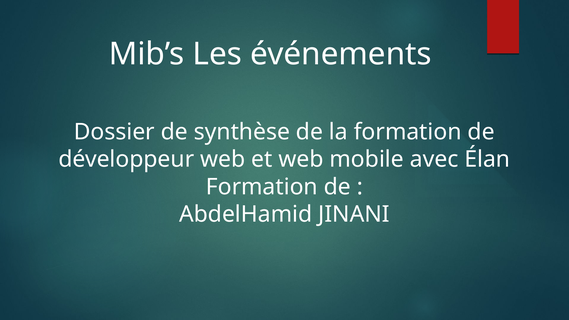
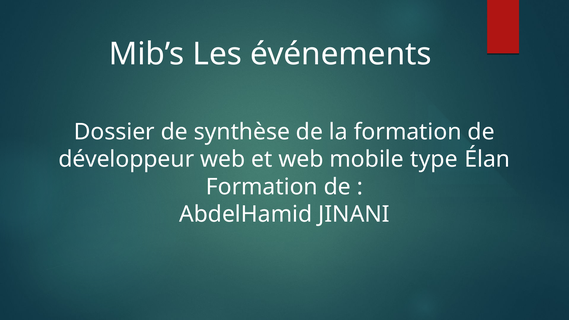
avec: avec -> type (434, 159)
